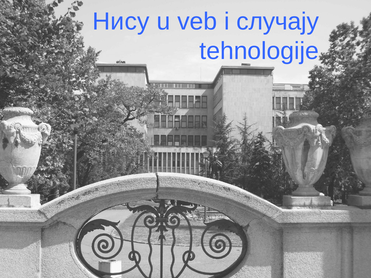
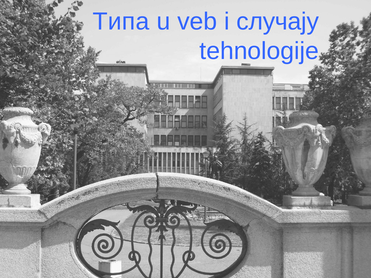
Нису: Нису -> Типа (121, 21)
